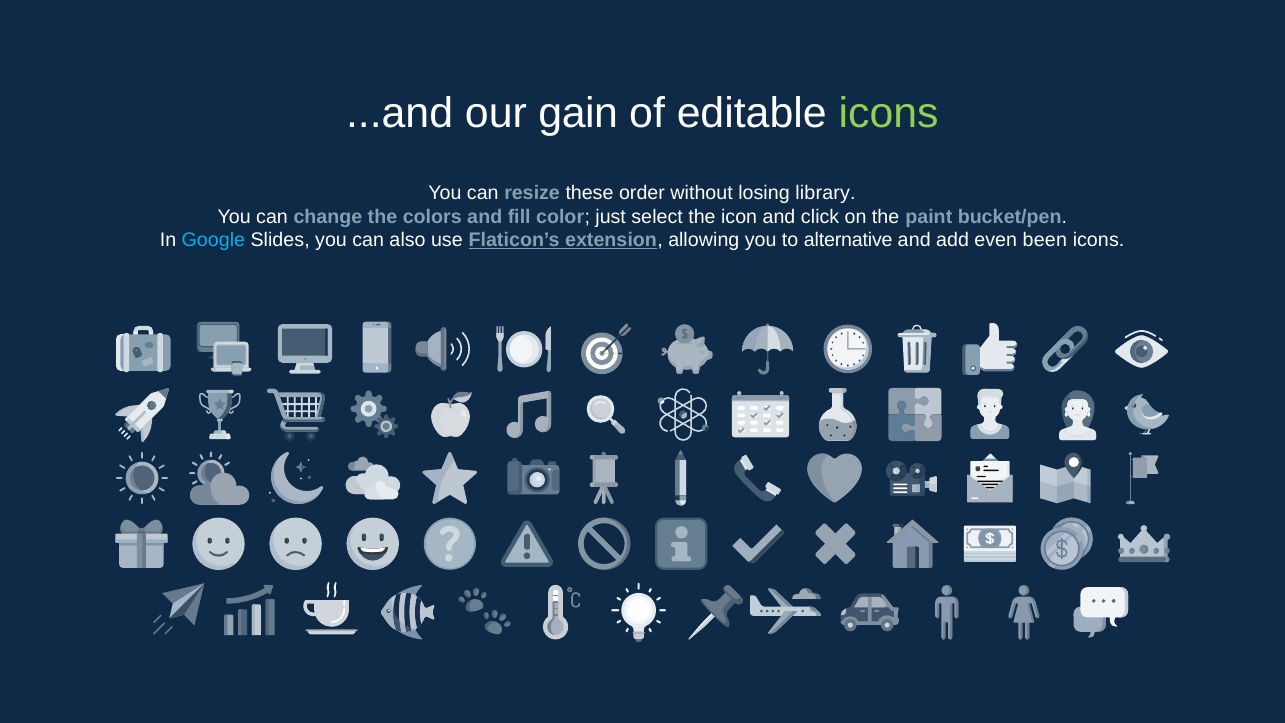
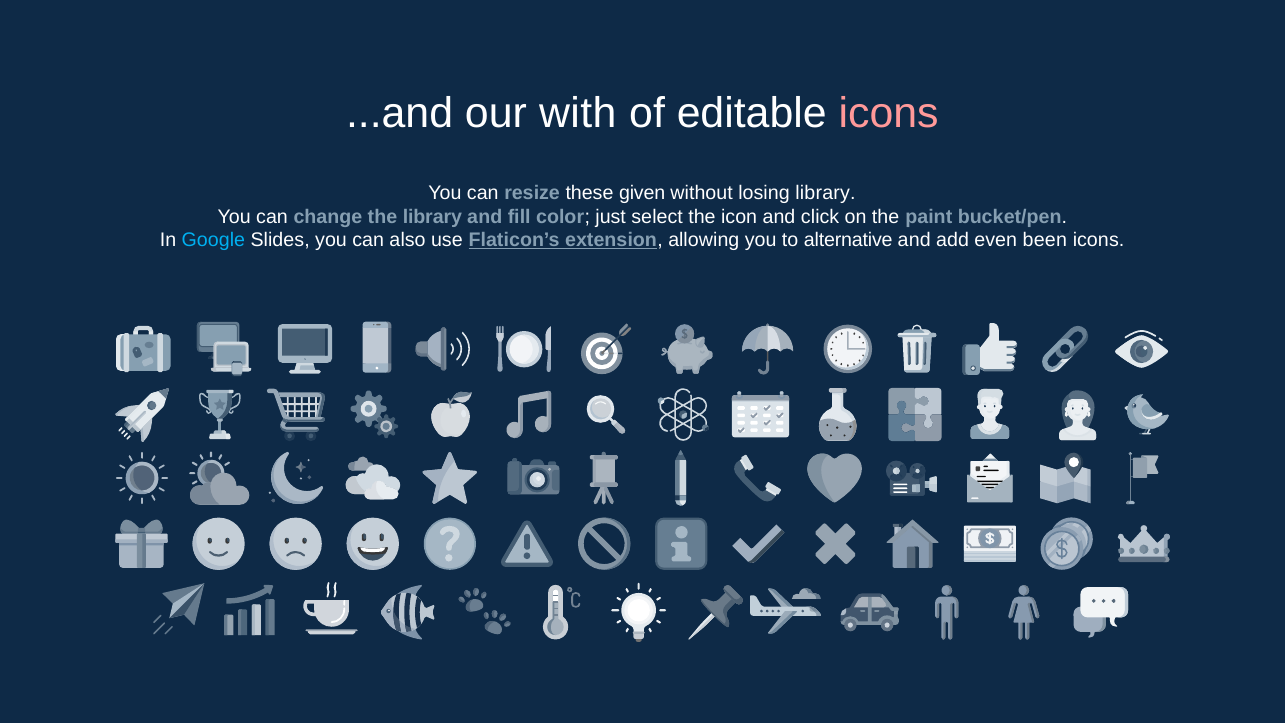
gain: gain -> with (578, 113)
icons colour: light green -> pink (889, 113)
order: order -> given (642, 193)
the colors: colors -> library (432, 217)
